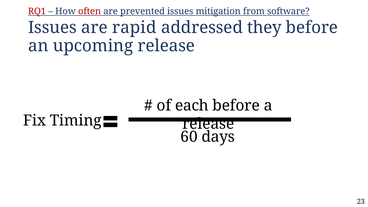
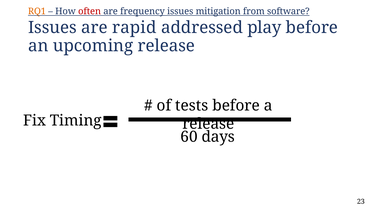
RQ1 colour: red -> orange (37, 11)
prevented: prevented -> frequency (142, 11)
they: they -> play (264, 28)
each: each -> tests (192, 106)
